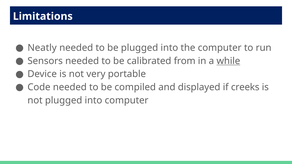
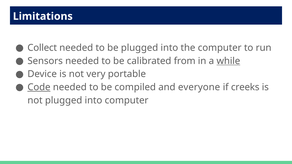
Neatly: Neatly -> Collect (42, 48)
Code underline: none -> present (39, 87)
displayed: displayed -> everyone (199, 87)
